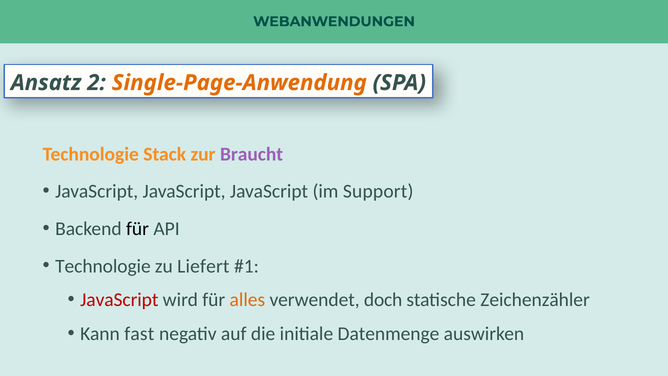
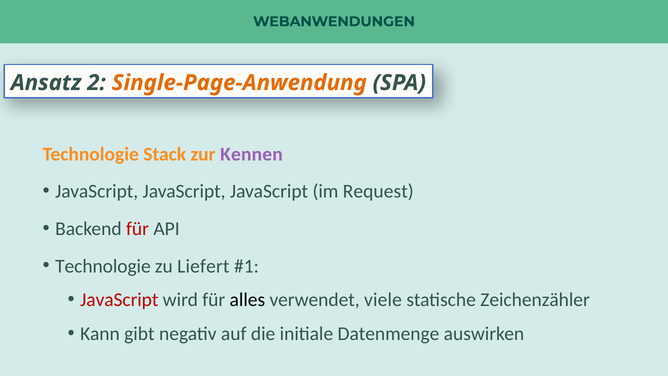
Braucht: Braucht -> Kennen (251, 154)
Support: Support -> Request (378, 191)
für colour: black -> red (138, 229)
alles colour: orange -> black (247, 300)
doch: doch -> viele (383, 300)
fast: fast -> gibt (139, 334)
